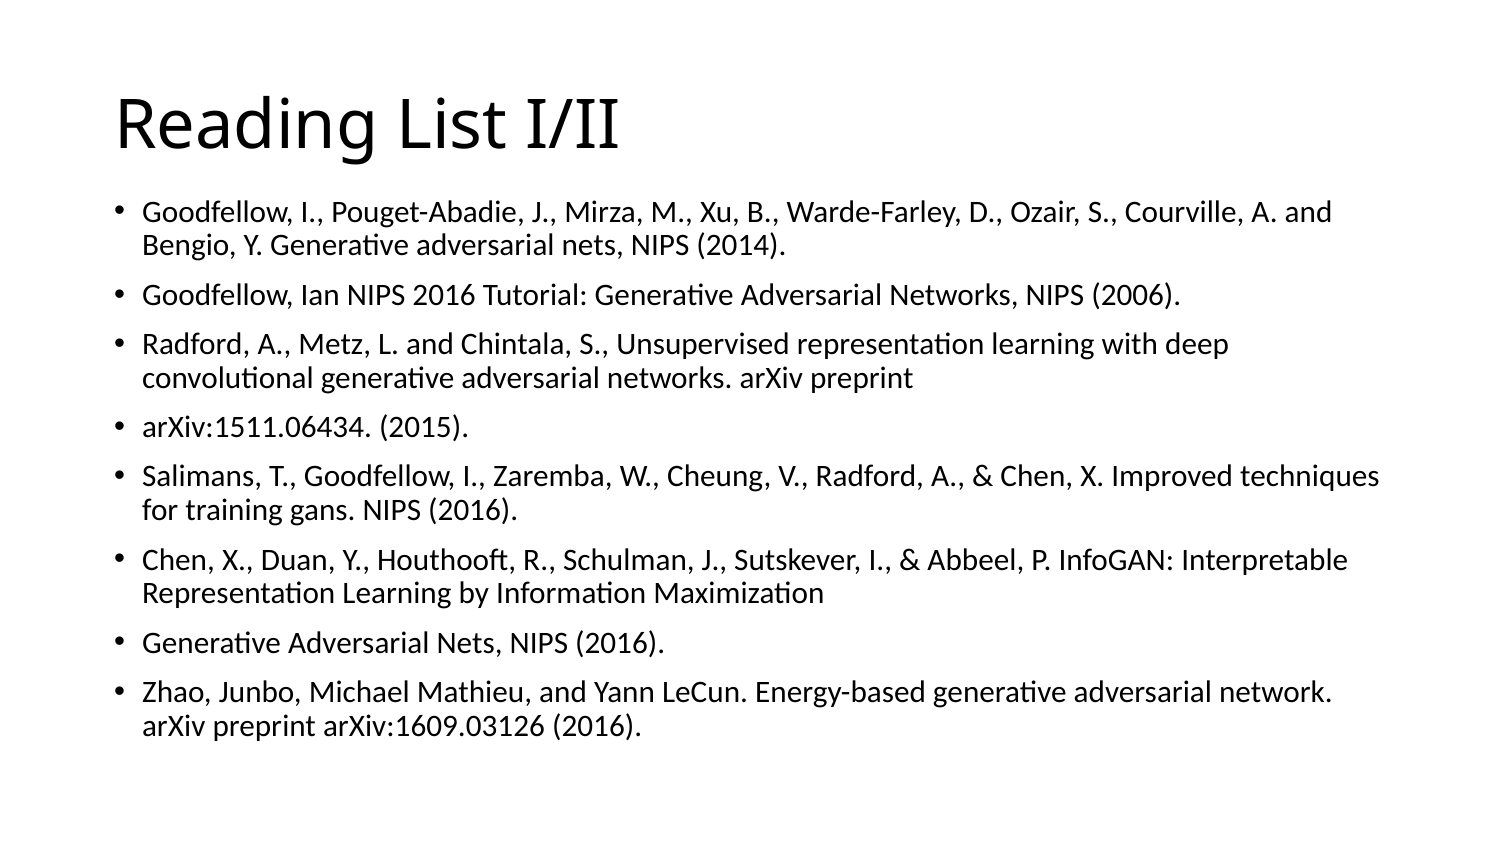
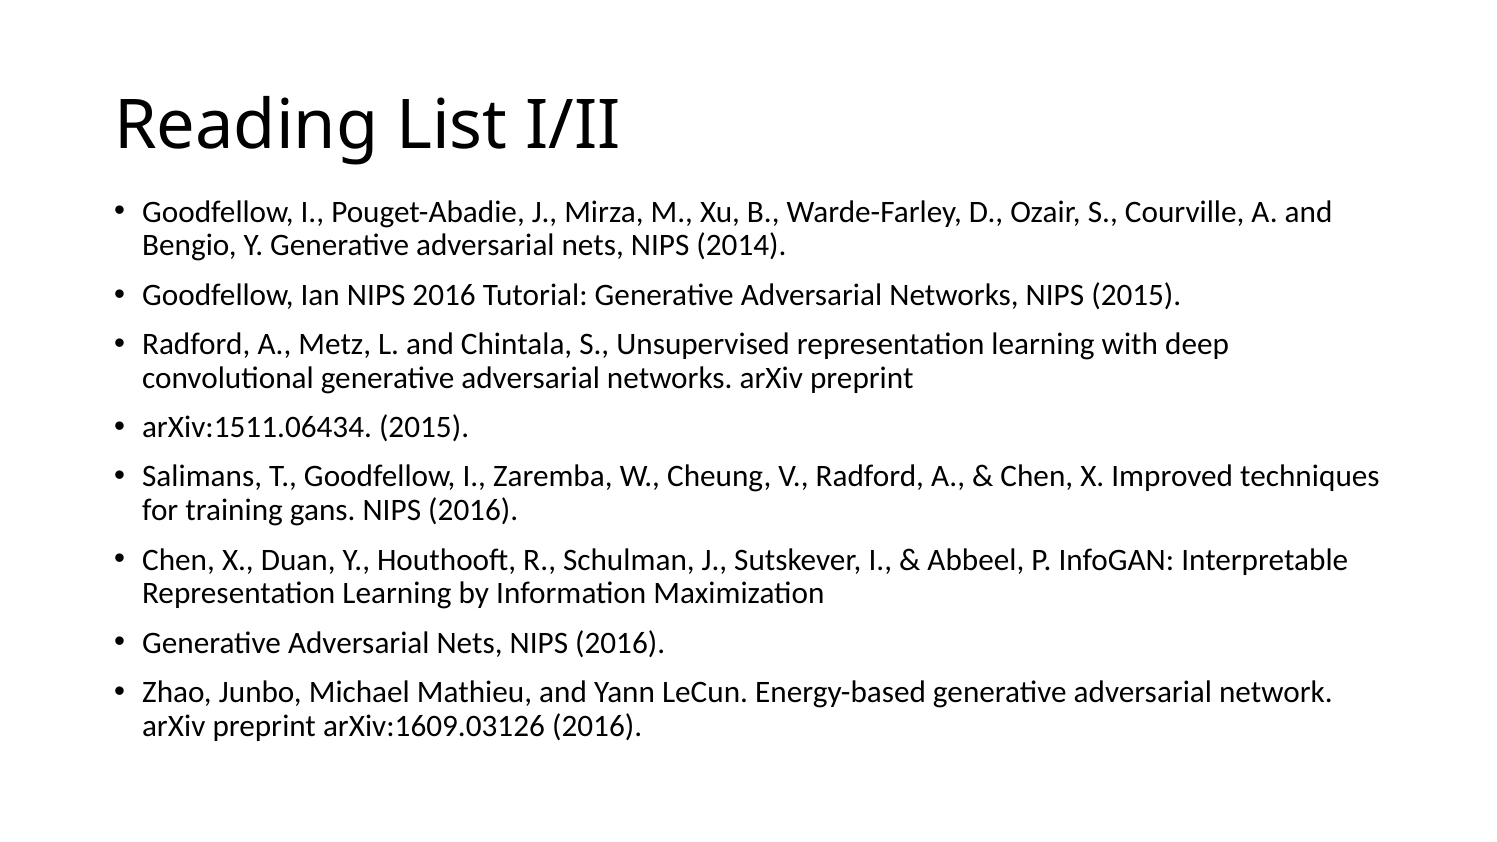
NIPS 2006: 2006 -> 2015 (1136, 295)
